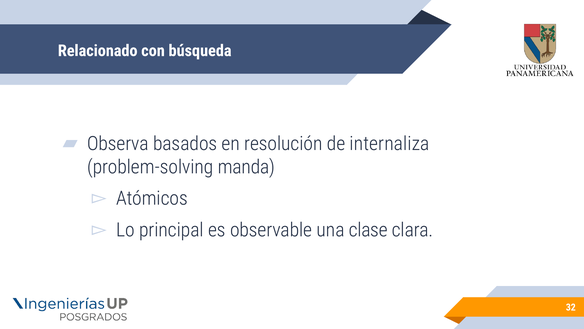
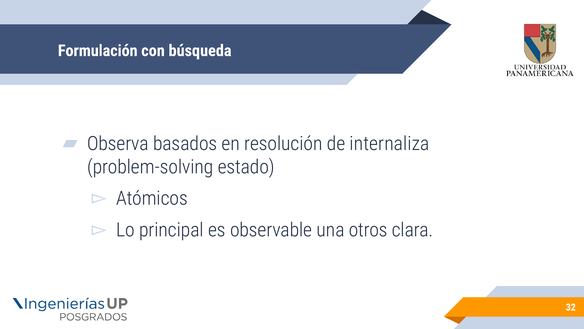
Relacionado: Relacionado -> Formulación (98, 51)
manda: manda -> estado (246, 167)
clase: clase -> otros (368, 230)
